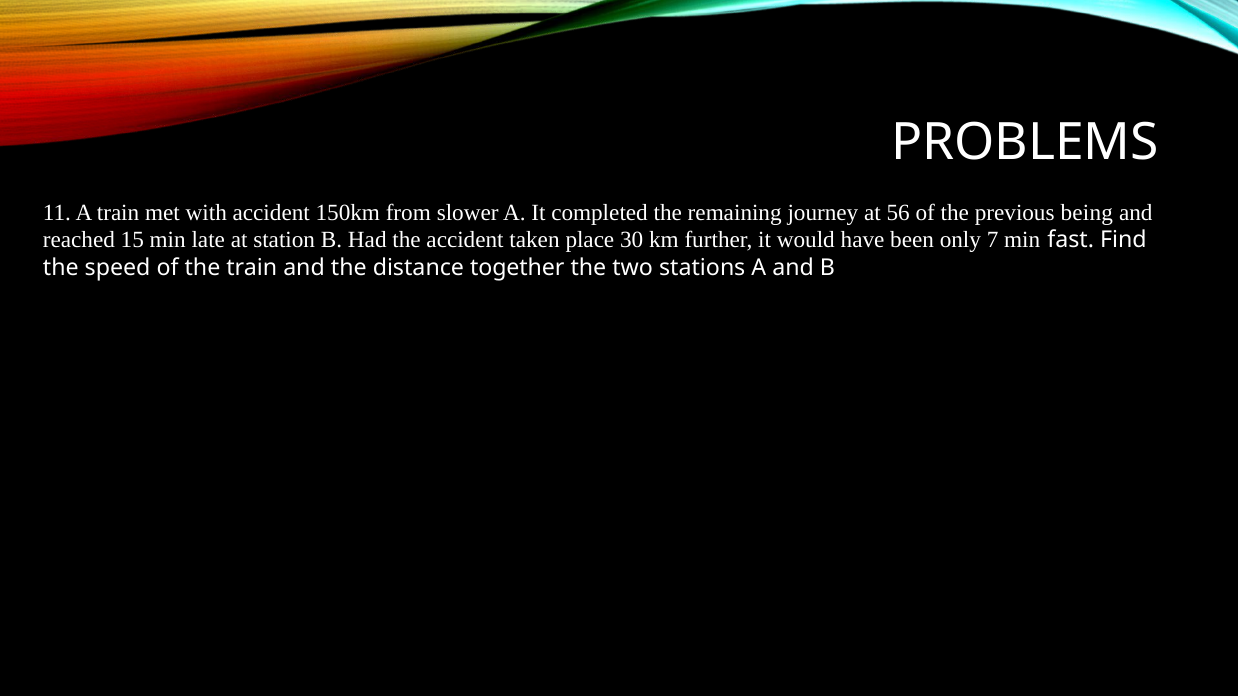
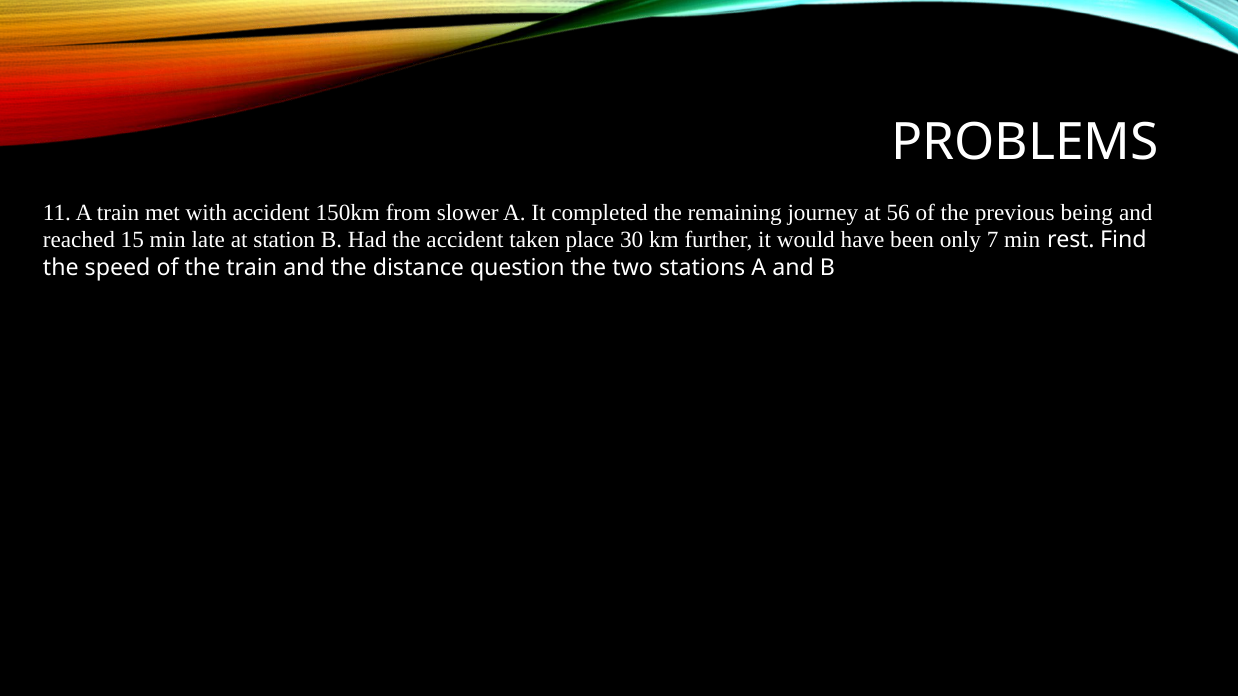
fast: fast -> rest (1071, 240)
together: together -> question (517, 268)
